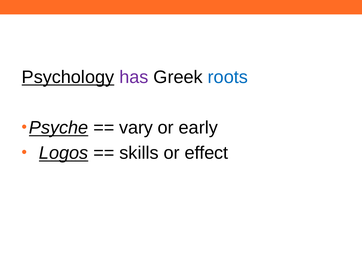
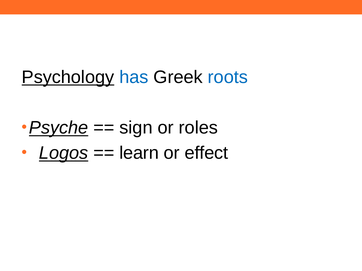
has colour: purple -> blue (134, 77)
vary: vary -> sign (136, 128)
early: early -> roles (198, 128)
skills: skills -> learn (139, 153)
